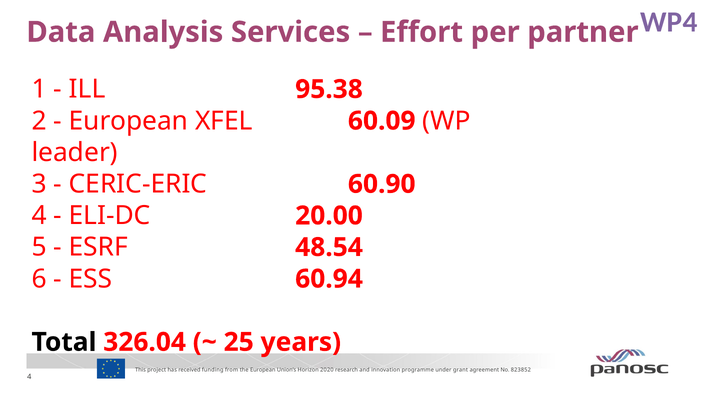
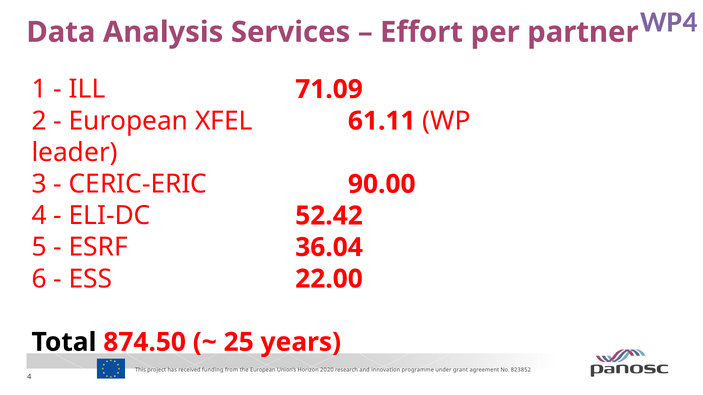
95.38: 95.38 -> 71.09 (329, 89)
60.09: 60.09 -> 61.11 (382, 121)
60.90: 60.90 -> 90.00 (382, 184)
20.00: 20.00 -> 52.42 (329, 216)
48.54: 48.54 -> 36.04 (329, 248)
60.94: 60.94 -> 22.00 (329, 279)
326.04: 326.04 -> 874.50 (145, 342)
